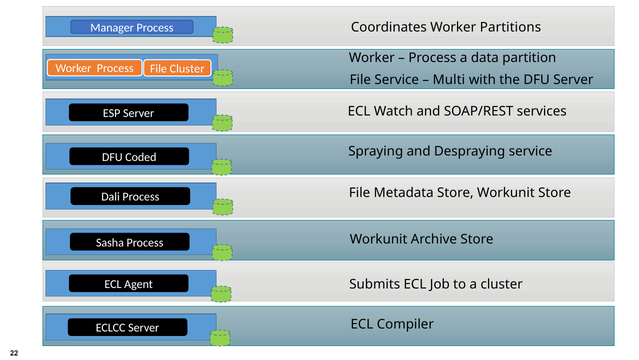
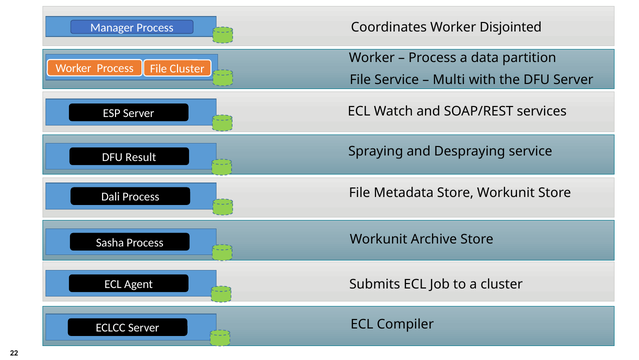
Partitions: Partitions -> Disjointed (511, 27)
Coded: Coded -> Result (141, 157)
